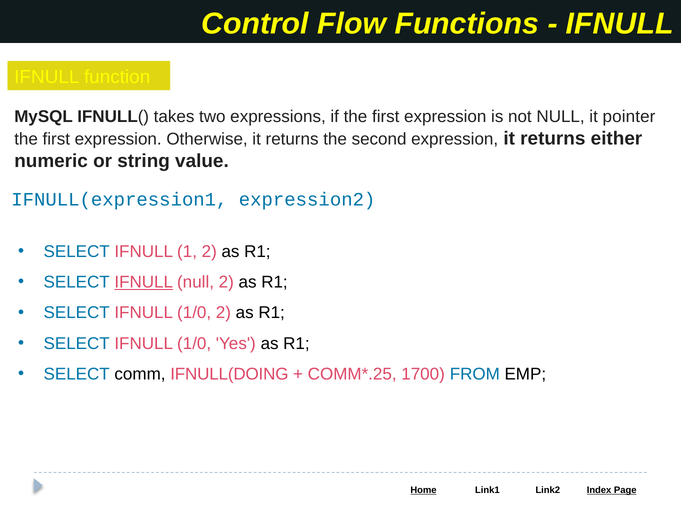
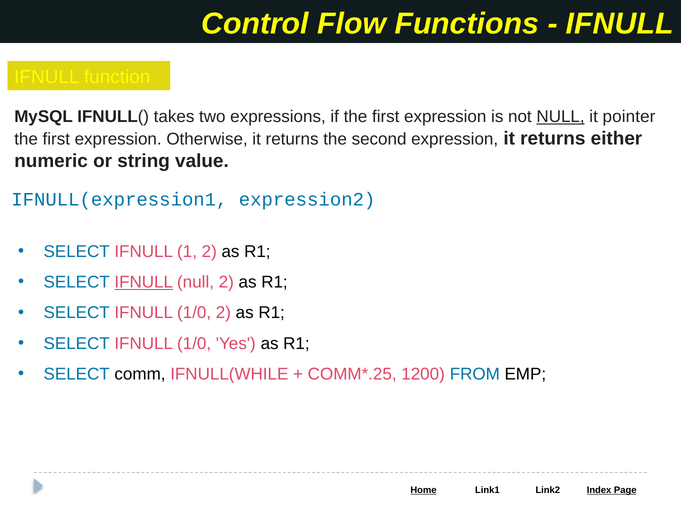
NULL underline: none -> present (561, 117)
IFNULL(DOING: IFNULL(DOING -> IFNULL(WHILE (229, 375)
1700: 1700 -> 1200 (423, 375)
